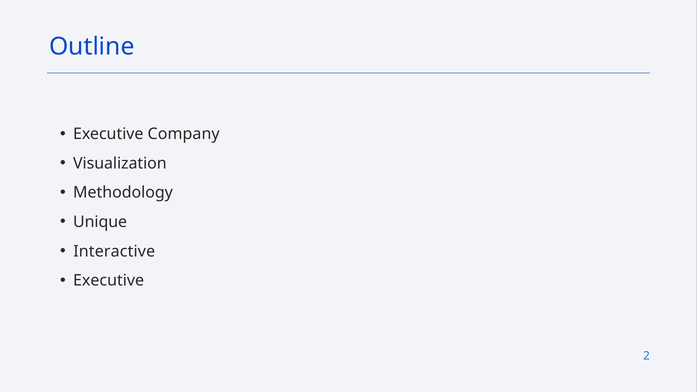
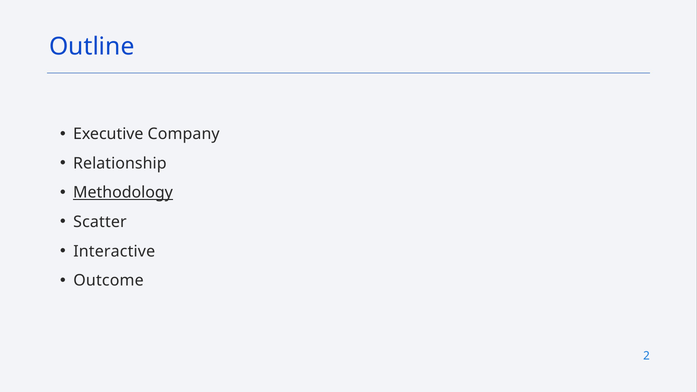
Visualization: Visualization -> Relationship (120, 163)
Methodology underline: none -> present (123, 193)
Unique: Unique -> Scatter (100, 222)
Executive: Executive -> Outcome (109, 281)
